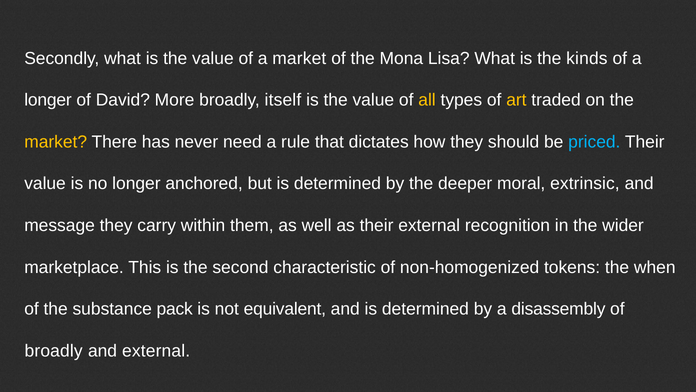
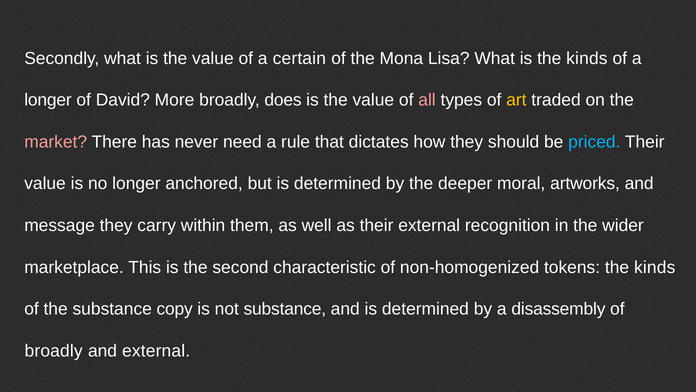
a market: market -> certain (299, 58)
itself: itself -> does (283, 100)
all colour: yellow -> pink (427, 100)
market colour: yellow -> pink (56, 142)
extrinsic: extrinsic -> artworks (585, 183)
tokens the when: when -> kinds (655, 267)
pack: pack -> copy (175, 309)
not equivalent: equivalent -> substance (285, 309)
